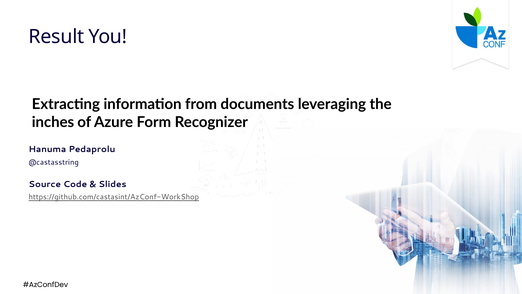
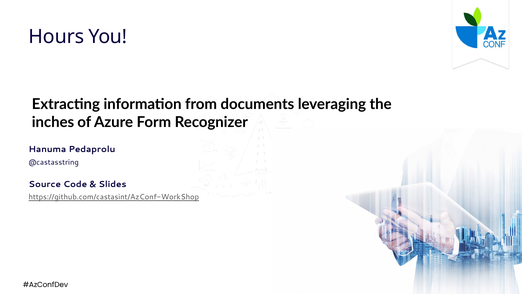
Result: Result -> Hours (56, 37)
